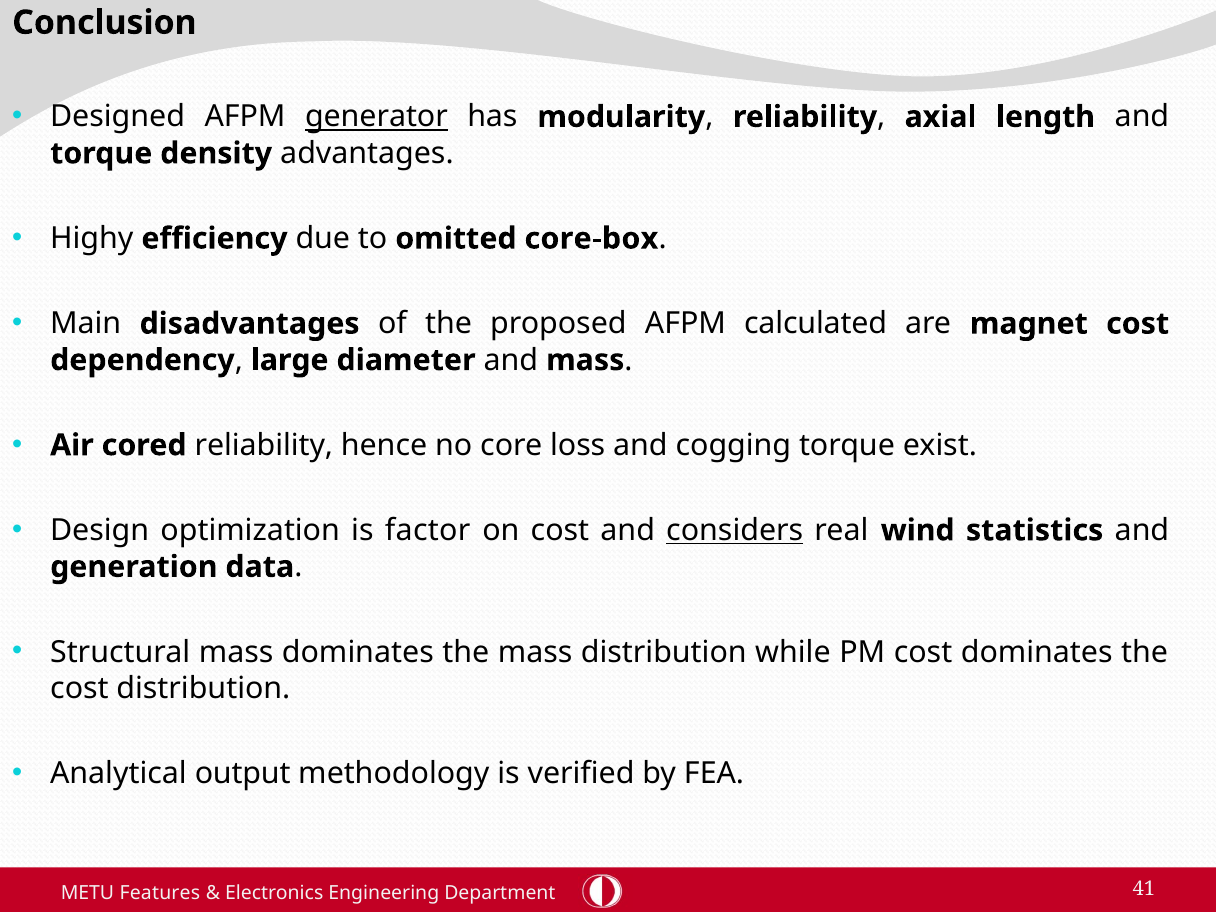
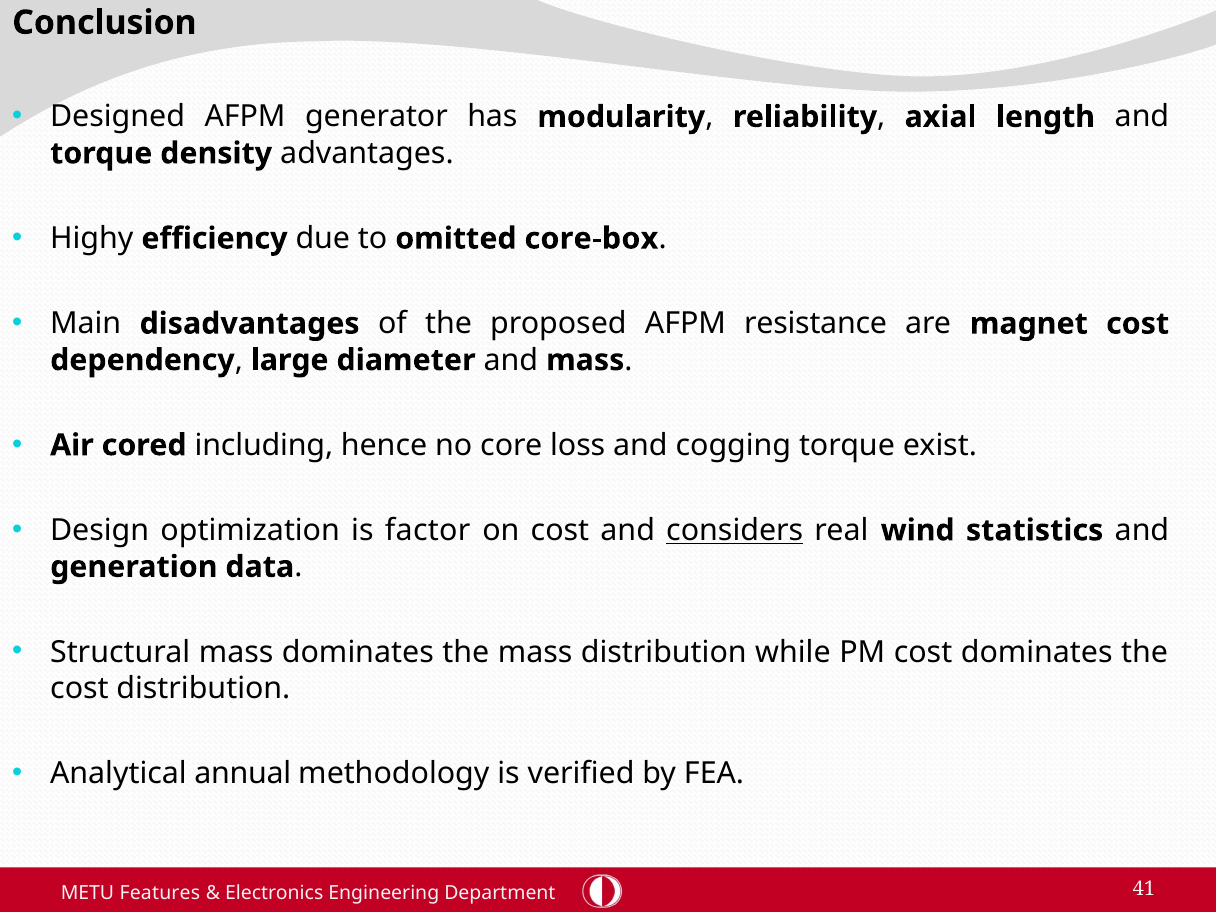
generator underline: present -> none (376, 117)
calculated: calculated -> resistance (816, 324)
cored reliability: reliability -> including (264, 445)
output: output -> annual (243, 774)
